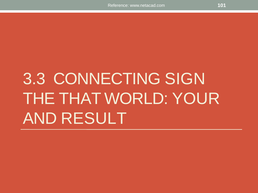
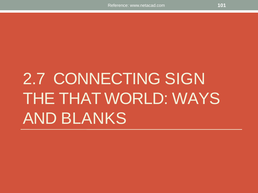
3.3: 3.3 -> 2.7 (34, 79)
YOUR: YOUR -> WAYS (196, 99)
RESULT: RESULT -> BLANKS (94, 119)
